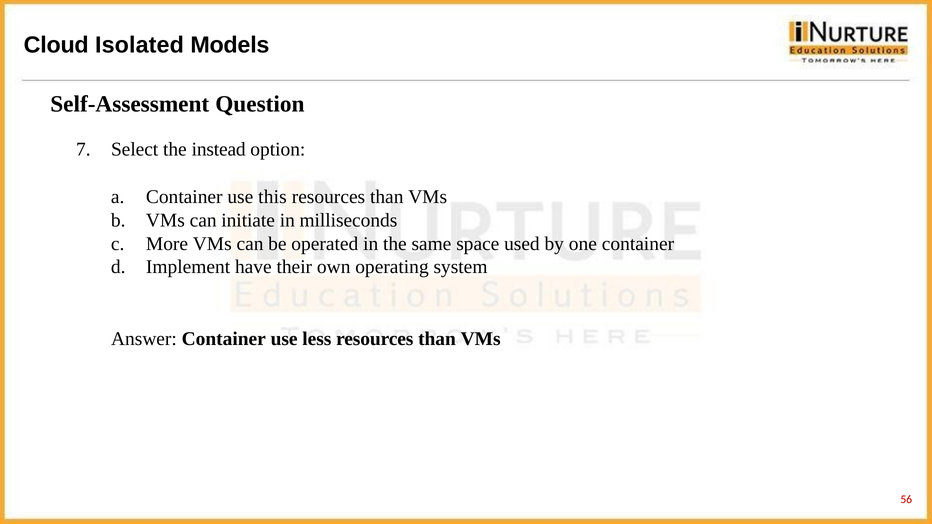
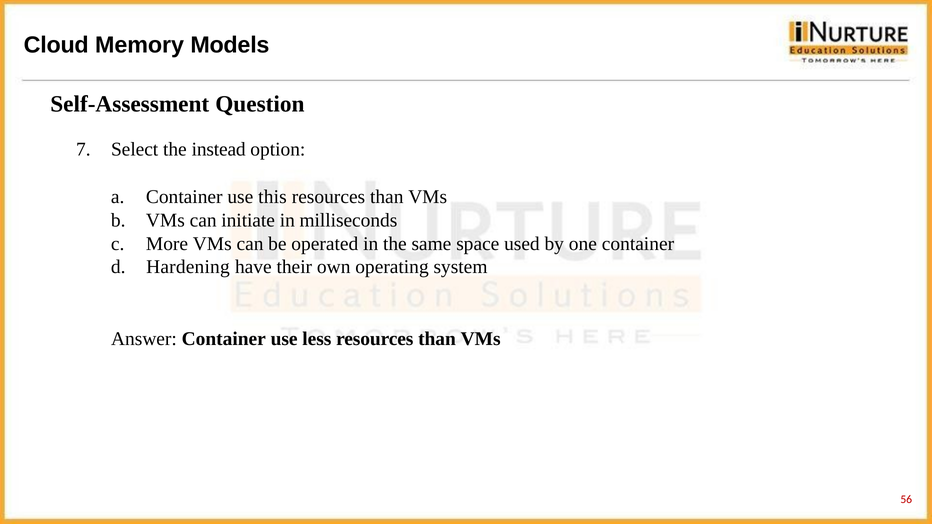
Isolated: Isolated -> Memory (140, 45)
Implement: Implement -> Hardening (188, 267)
